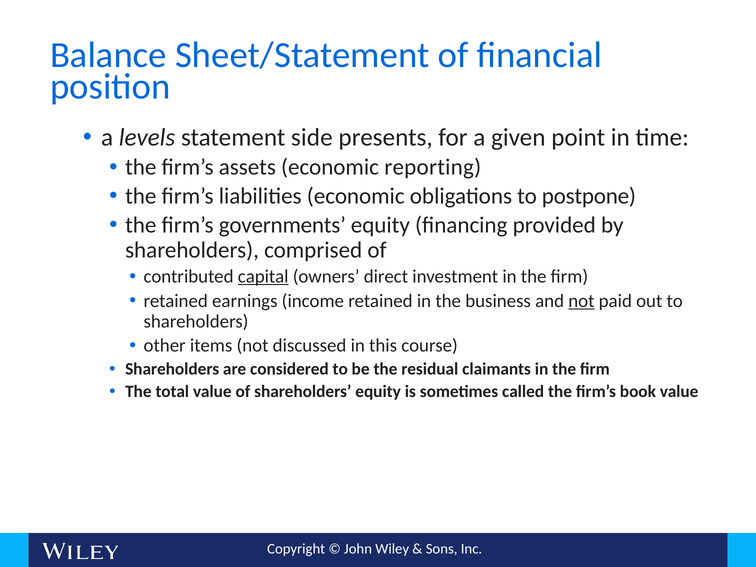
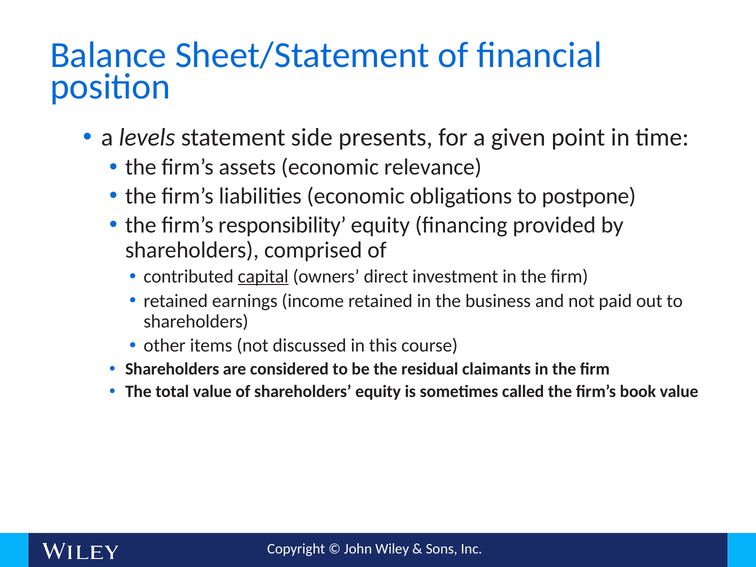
reporting: reporting -> relevance (433, 167)
governments: governments -> responsibility (282, 225)
not underline: present -> none (581, 301)
